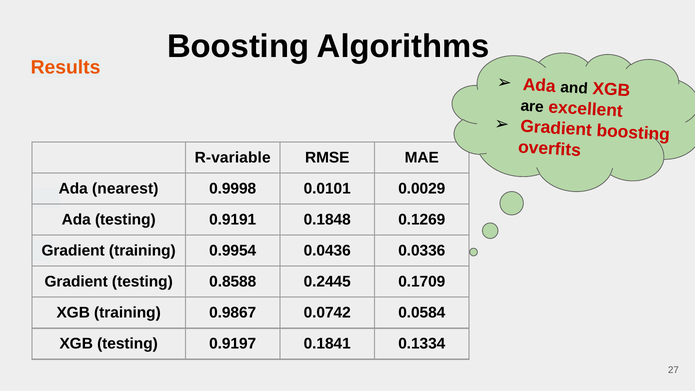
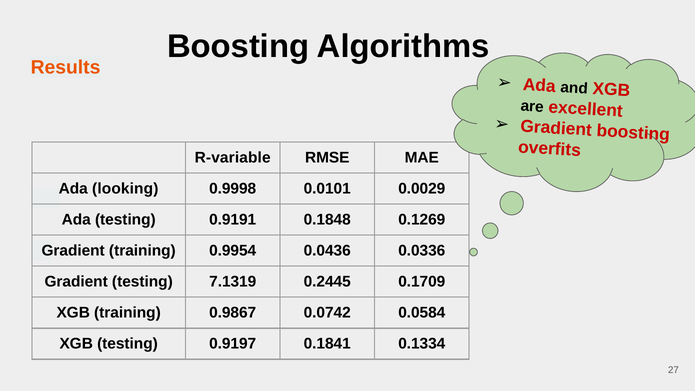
nearest: nearest -> looking (125, 189)
0.8588: 0.8588 -> 7.1319 (233, 282)
